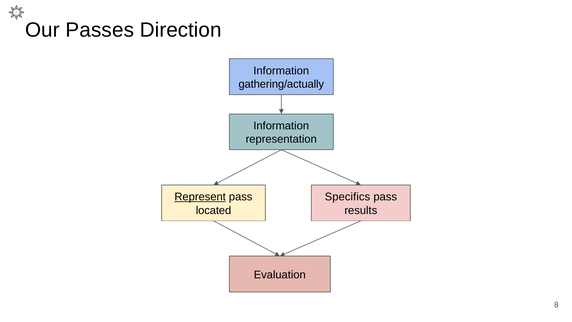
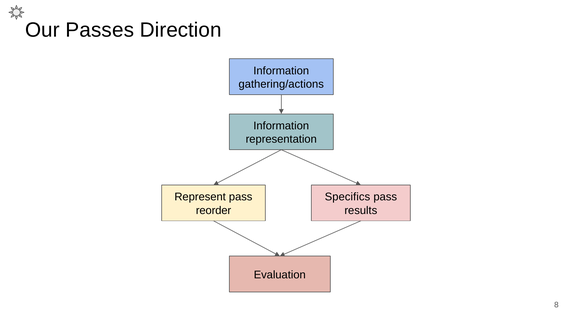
gathering/actually: gathering/actually -> gathering/actions (281, 84)
Represent underline: present -> none (200, 197)
located: located -> reorder (214, 210)
